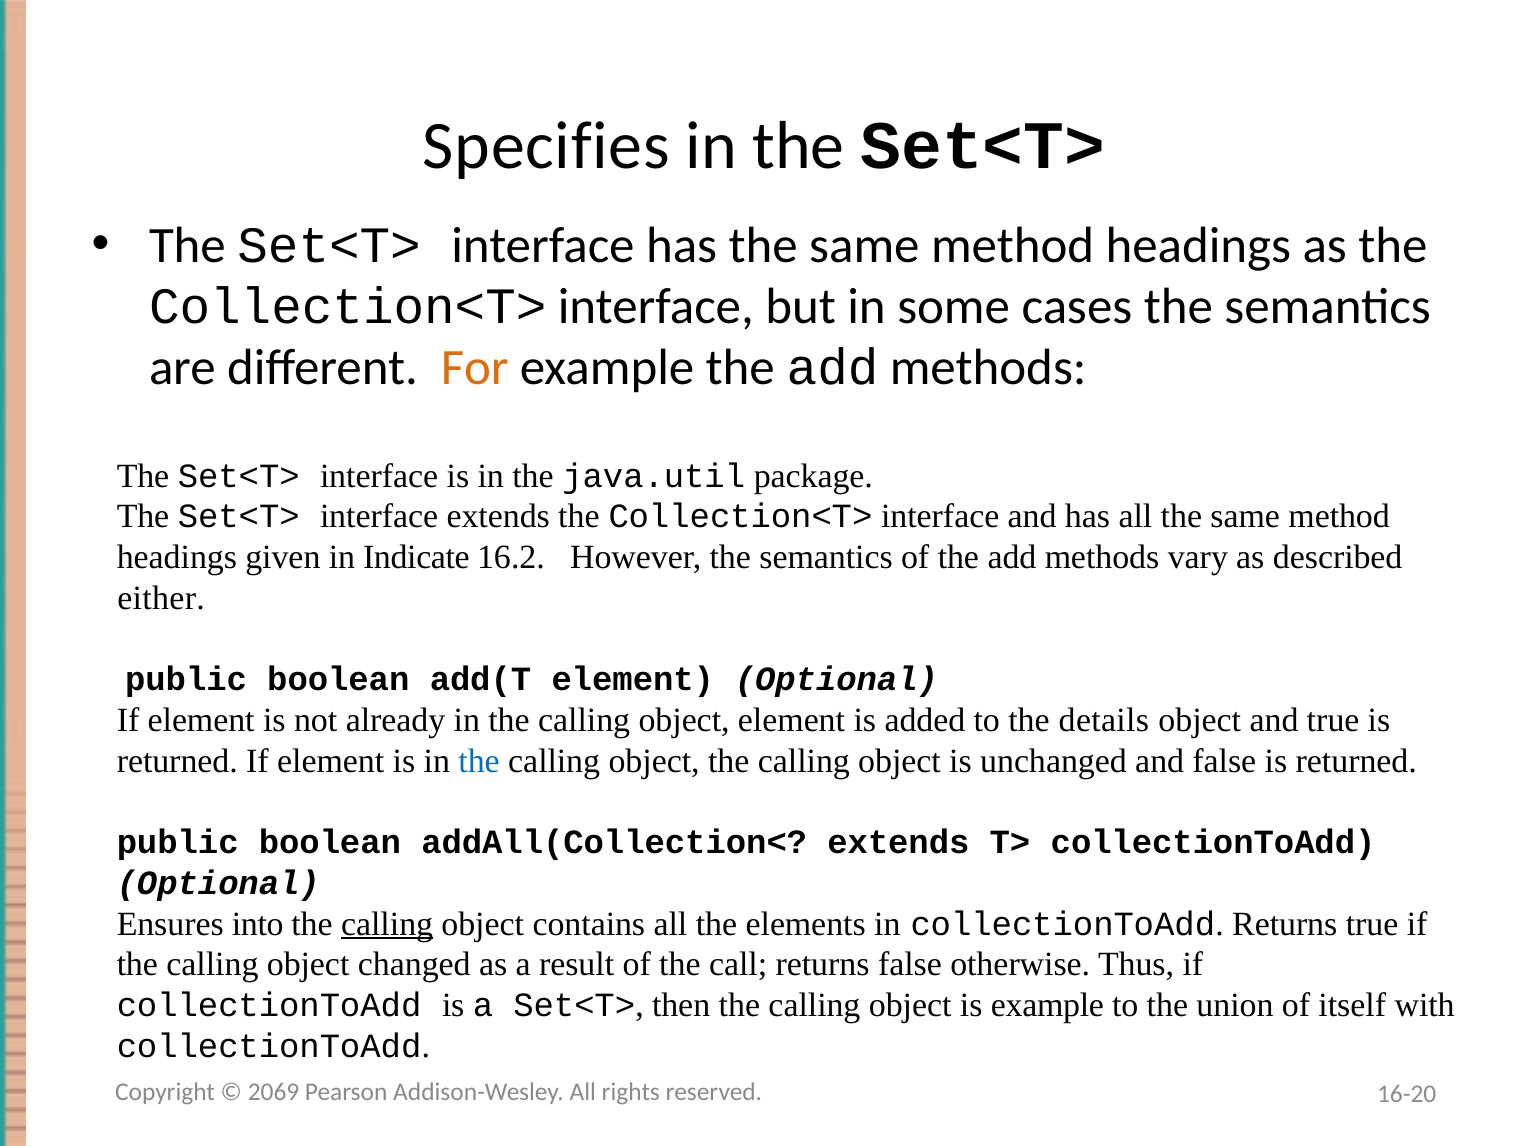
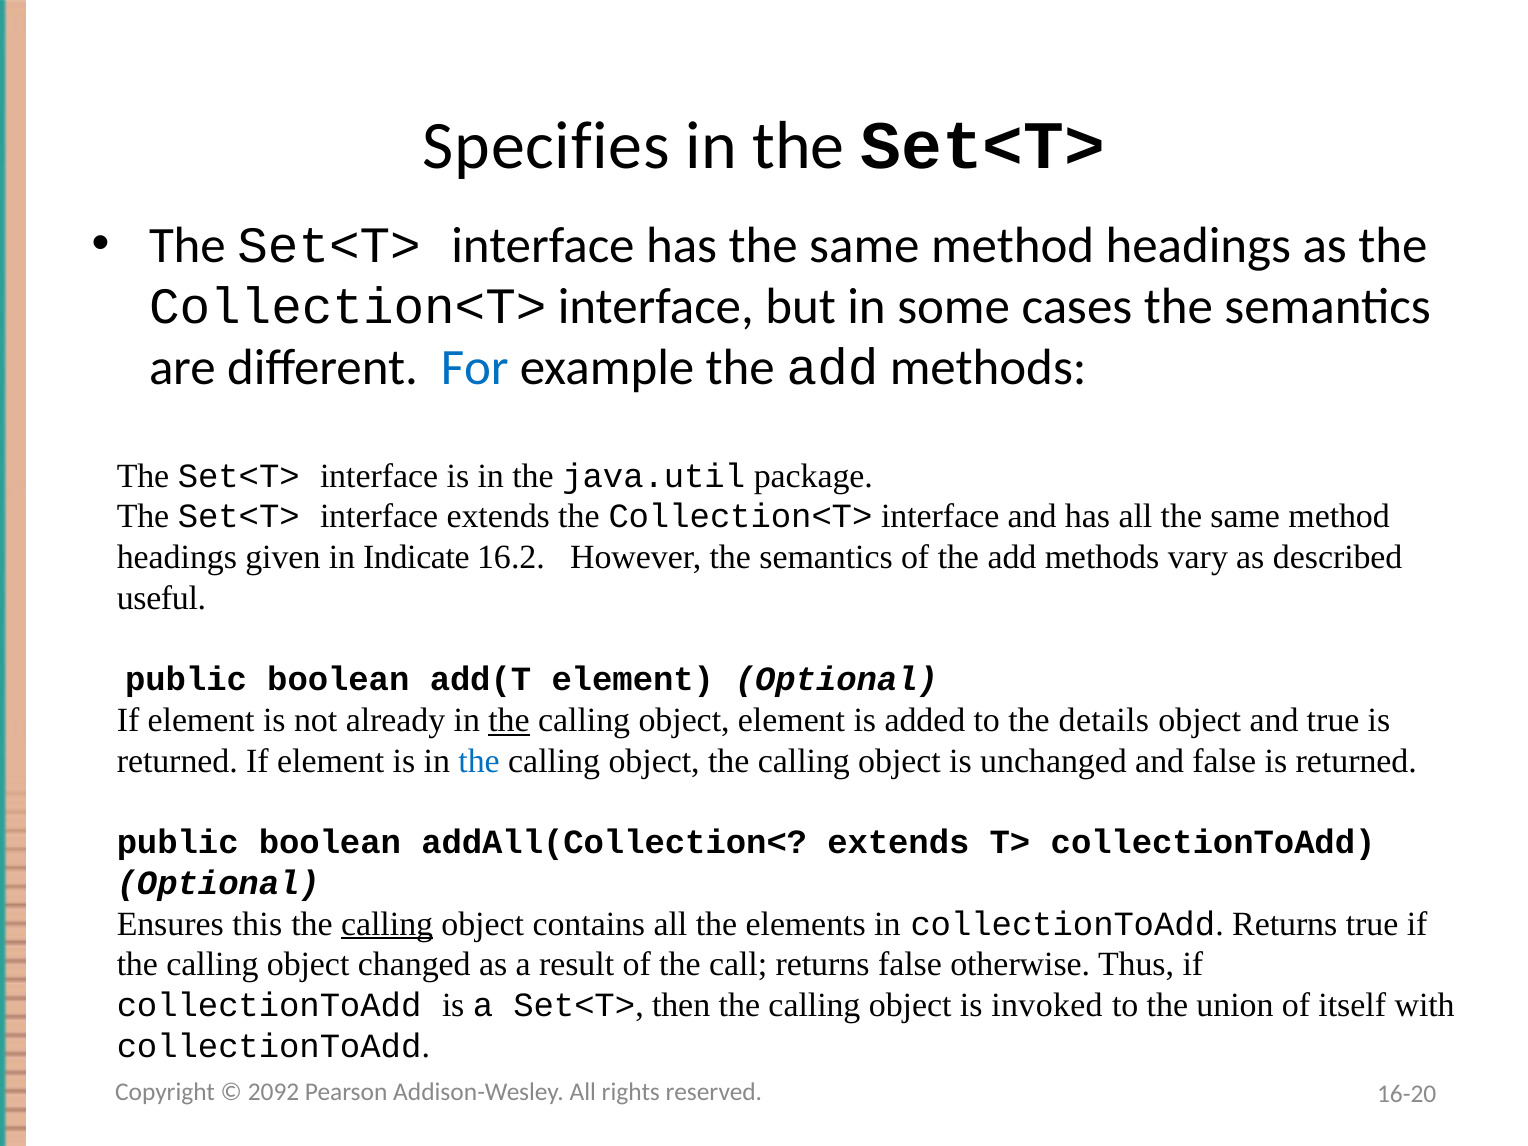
For colour: orange -> blue (475, 368)
either: either -> useful (161, 598)
the underline: none -> present (509, 720)
into: into -> this (257, 924)
is example: example -> invoked (1047, 1005)
2069: 2069 -> 2092 (274, 1092)
